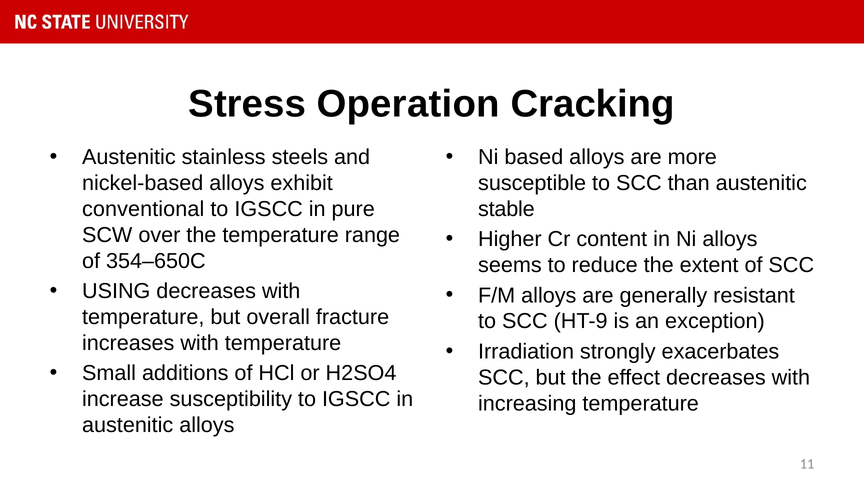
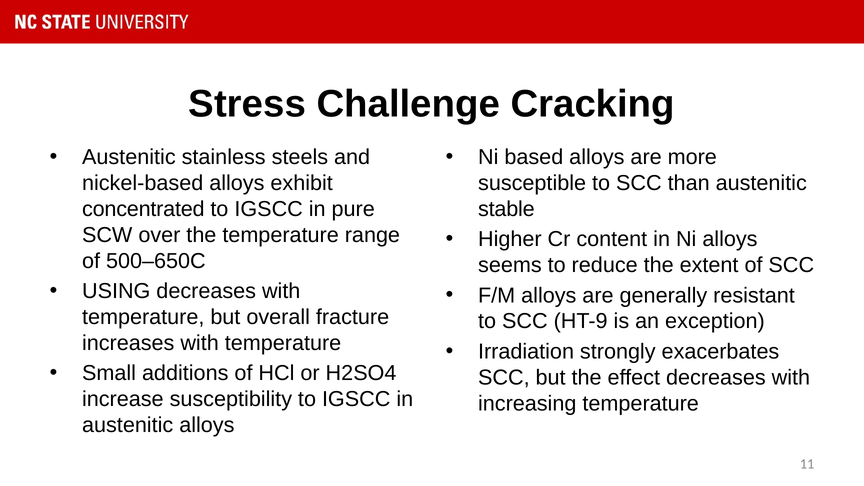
Operation: Operation -> Challenge (408, 104)
conventional: conventional -> concentrated (143, 209)
354–650C: 354–650C -> 500–650C (156, 261)
